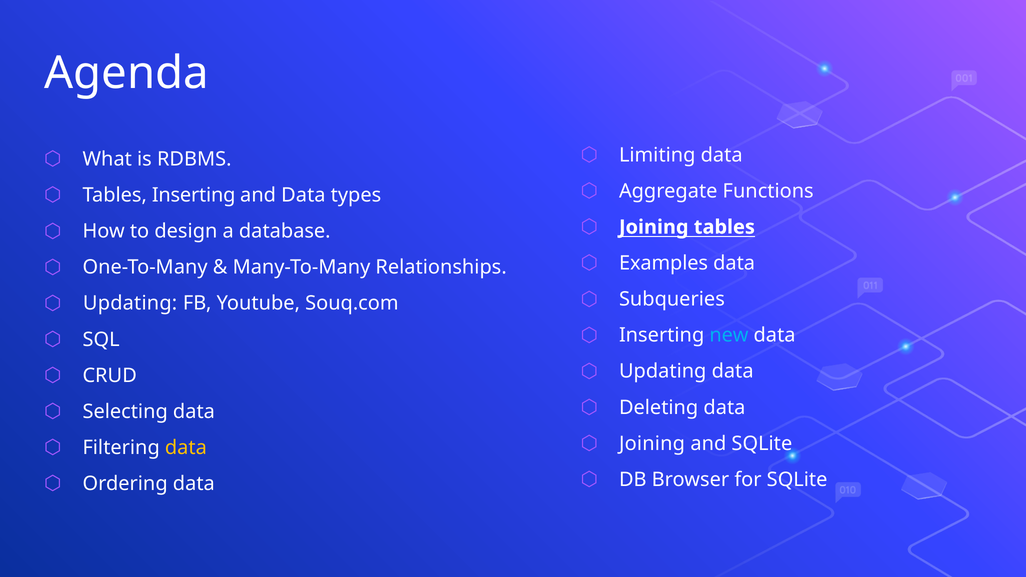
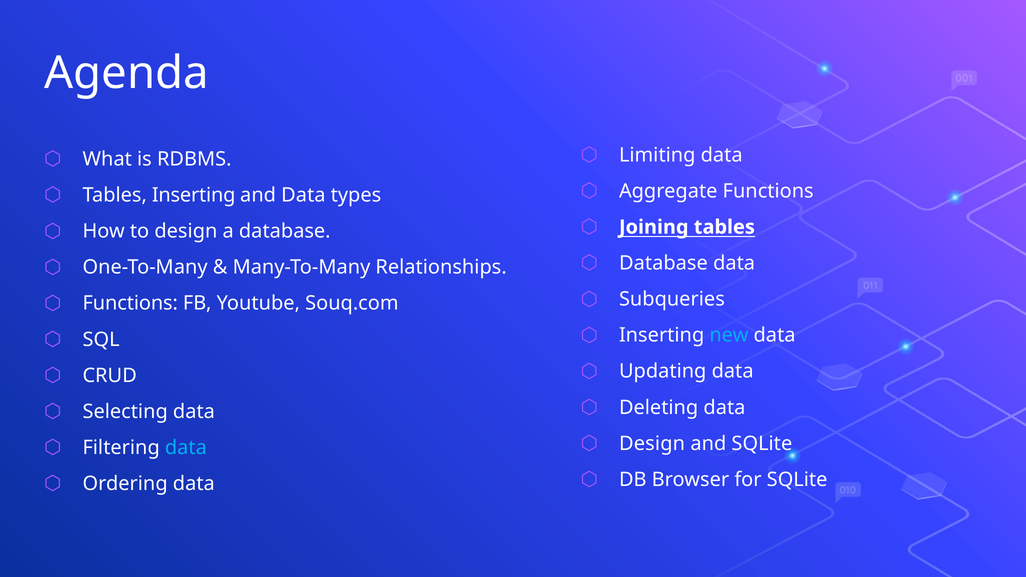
Examples: Examples -> Database (663, 263)
Updating: Updating -> Functions (130, 303)
Joining: Joining -> Design (652, 444)
data colour: yellow -> light blue (186, 448)
